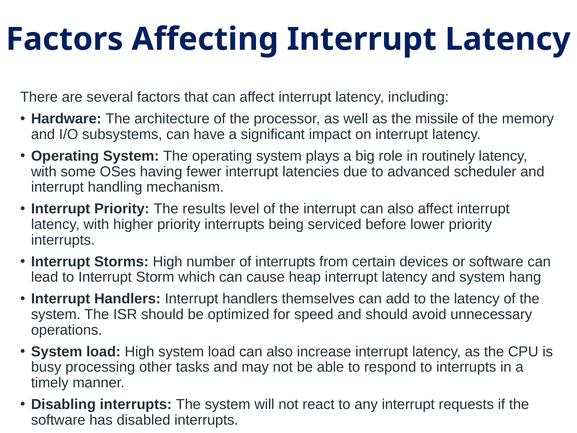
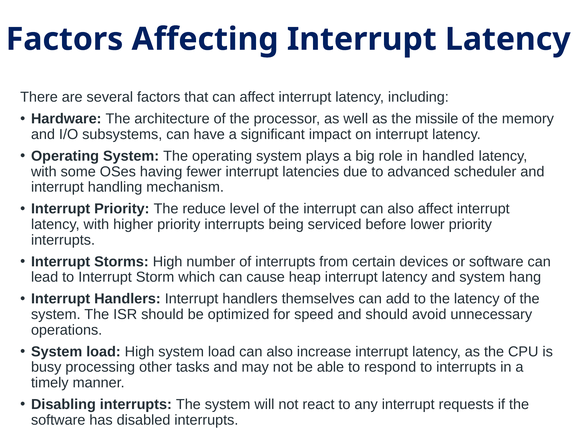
routinely: routinely -> handled (448, 156)
results: results -> reduce (204, 209)
